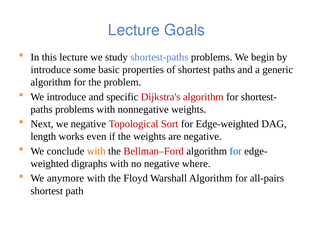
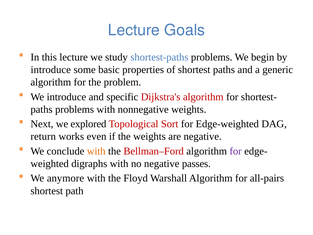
we negative: negative -> explored (88, 124)
length: length -> return (43, 136)
for colour: blue -> purple (236, 151)
where: where -> passes (196, 163)
